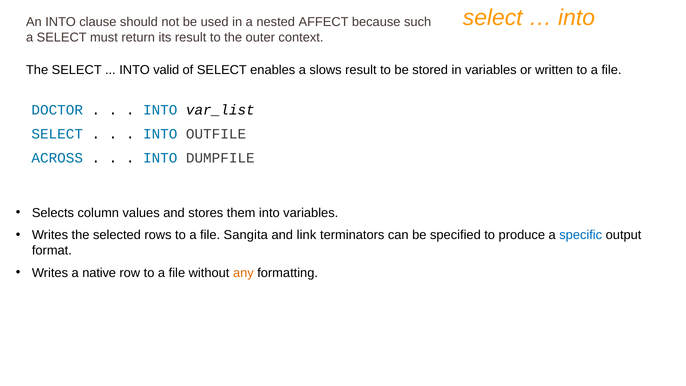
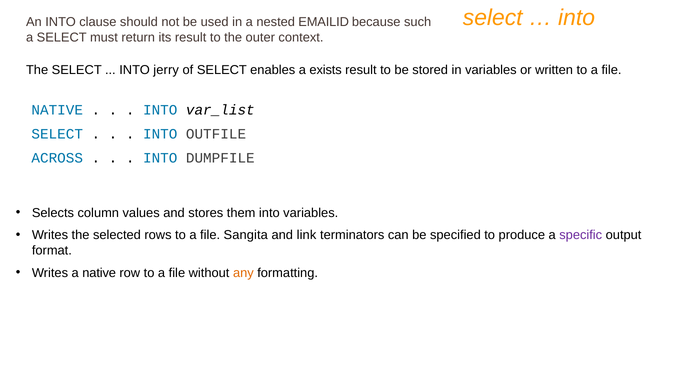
AFFECT: AFFECT -> EMAILID (324, 22)
valid: valid -> jerry (166, 70)
slows: slows -> exists (326, 70)
DOCTOR: DOCTOR -> NATIVE (57, 110)
specific colour: blue -> purple (581, 235)
